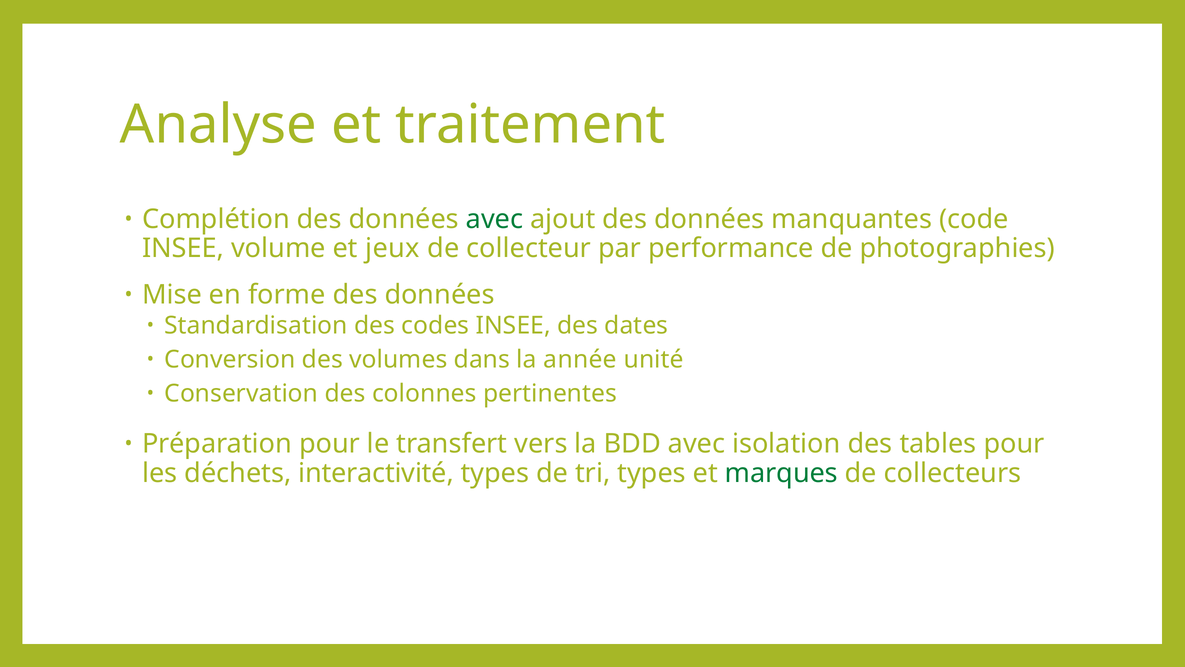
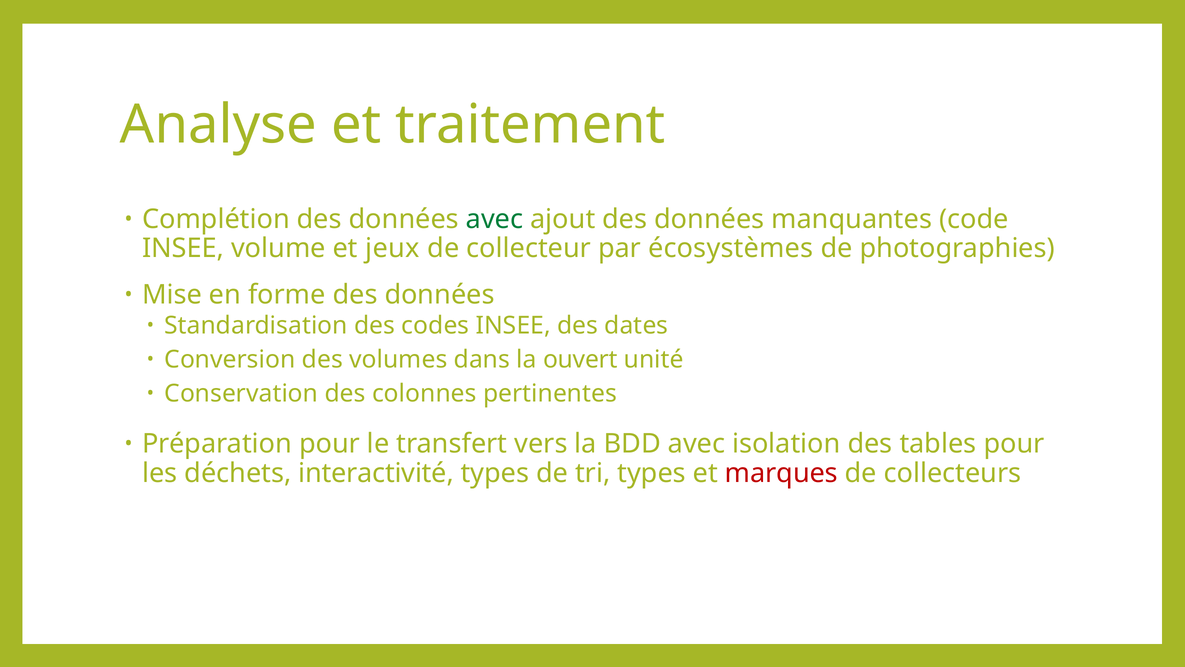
performance: performance -> écosystèmes (731, 248)
année: année -> ouvert (580, 359)
marques colour: green -> red (781, 473)
